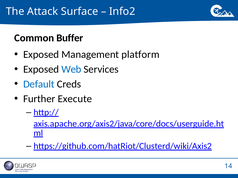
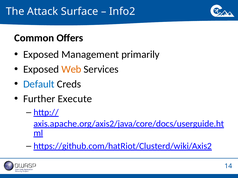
Buffer: Buffer -> Offers (70, 38)
platform: platform -> primarily (140, 55)
Web colour: blue -> orange (71, 69)
